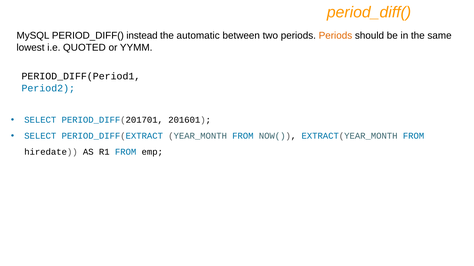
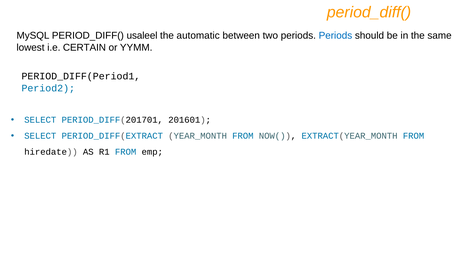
instead: instead -> usaleel (142, 36)
Periods colour: orange -> blue (335, 36)
QUOTED: QUOTED -> CERTAIN (84, 48)
